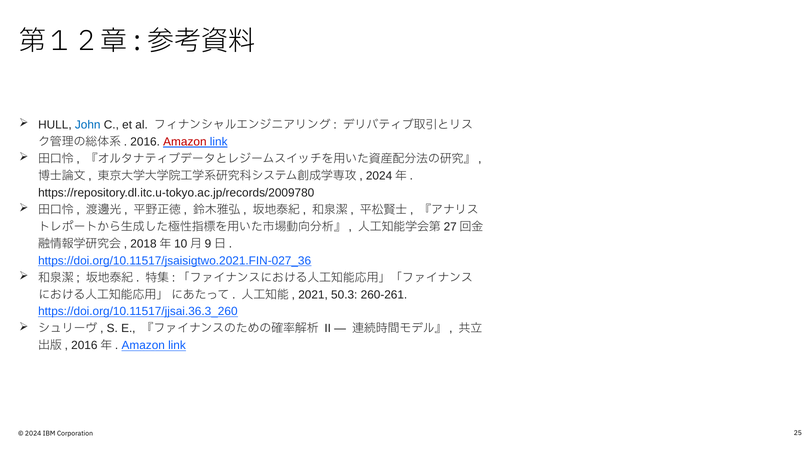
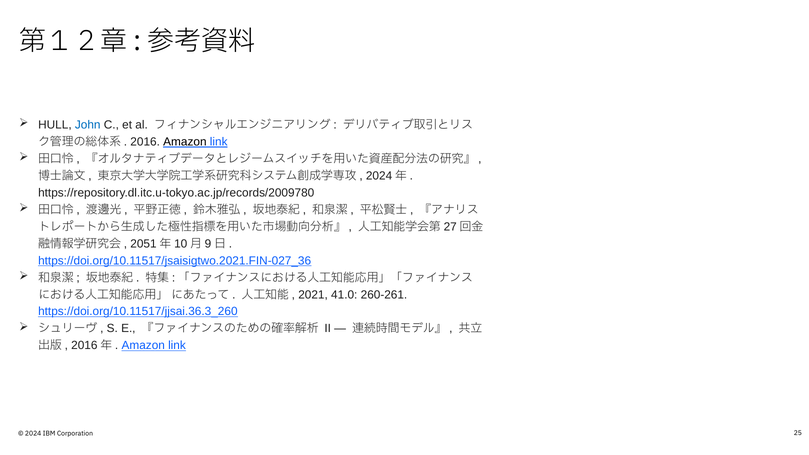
Amazon colour: red -> black (185, 142)
2018: 2018 -> 2051 (143, 244)
50.3: 50.3 -> 41.0 (344, 295)
